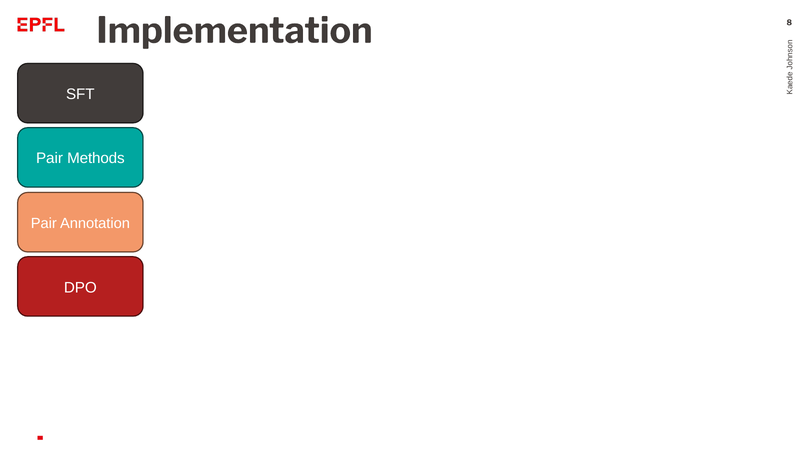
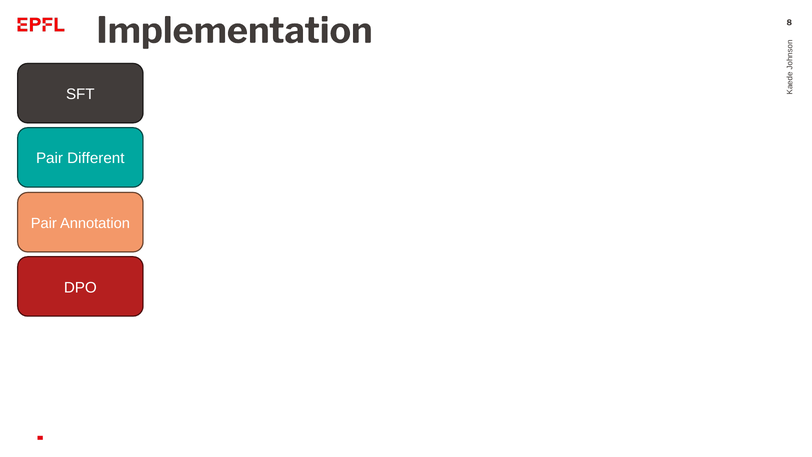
Methods: Methods -> Different (96, 158)
